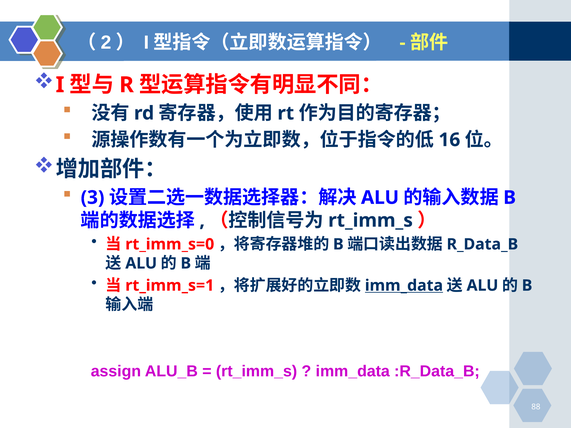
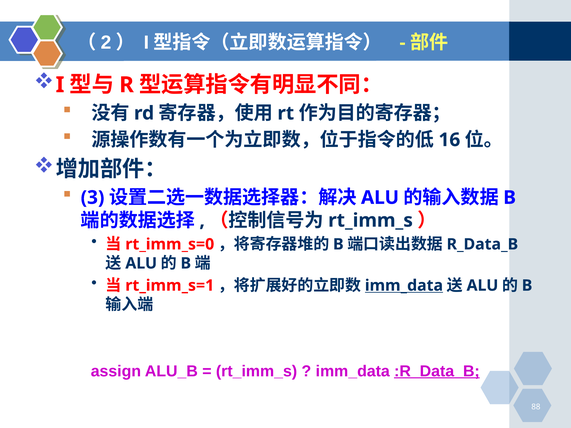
:R_Data_B underline: none -> present (437, 371)
